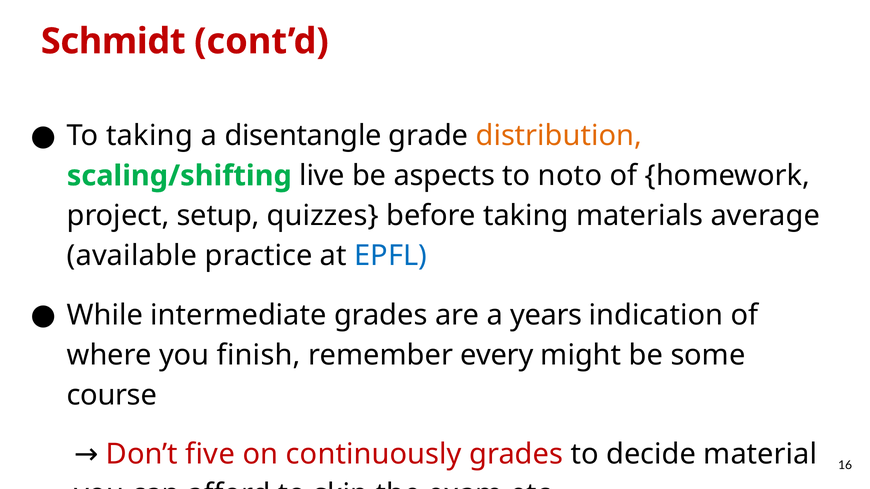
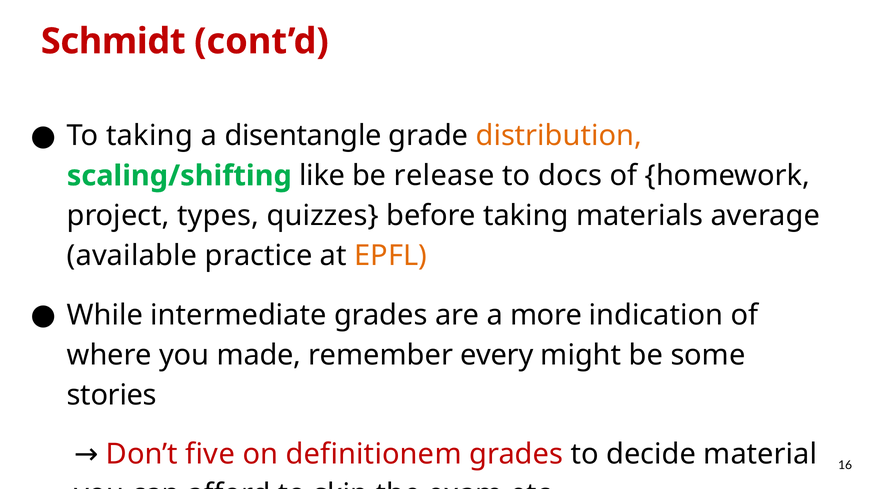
live: live -> like (322, 176)
aspects: aspects -> release (444, 176)
noto: noto -> docs (570, 176)
setup: setup -> types (218, 216)
EPFL colour: blue -> orange (391, 256)
years: years -> more (546, 315)
finish: finish -> made (259, 355)
course: course -> stories (112, 395)
continuously: continuously -> definitionem (374, 455)
